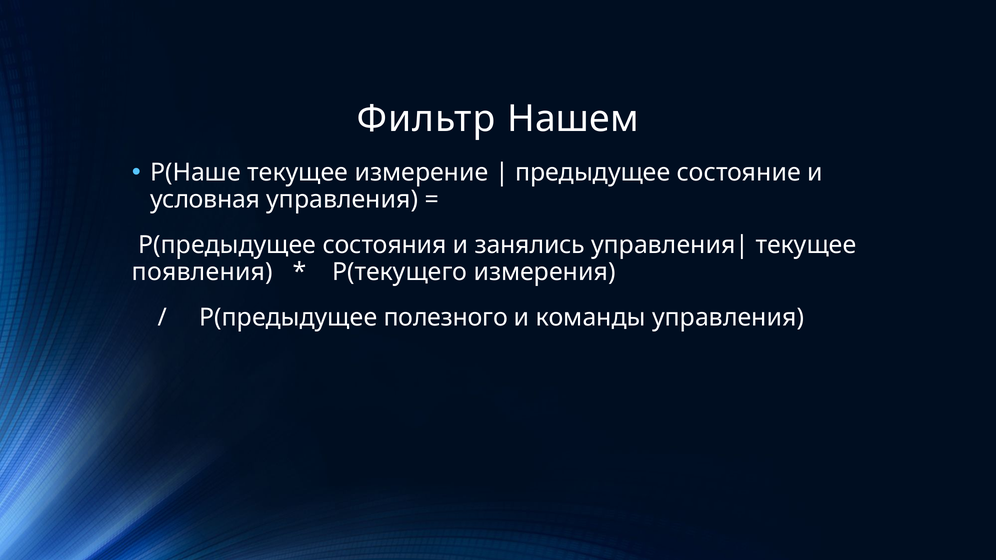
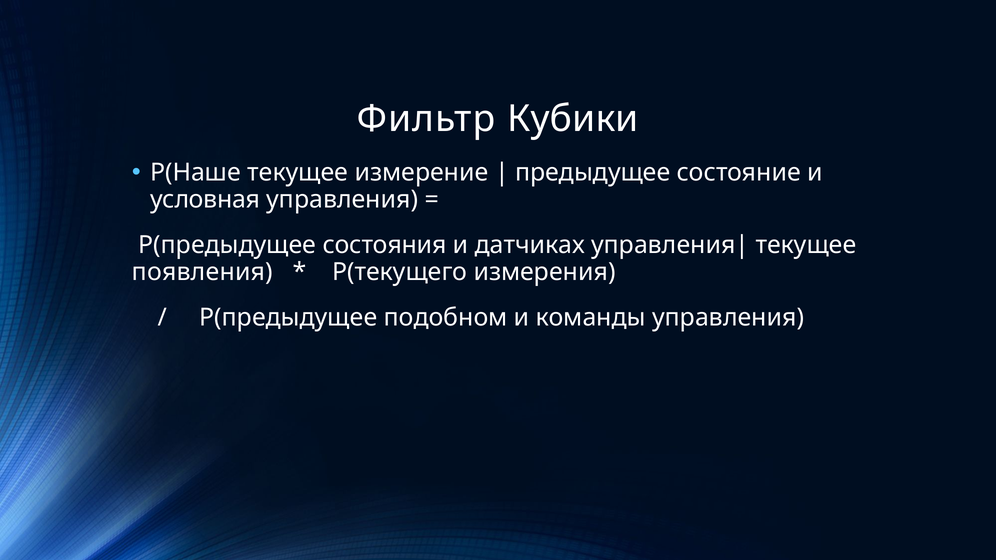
Нашем: Нашем -> Кубики (573, 119)
занялись: занялись -> датчиках (530, 245)
полезного: полезного -> подобном (446, 318)
